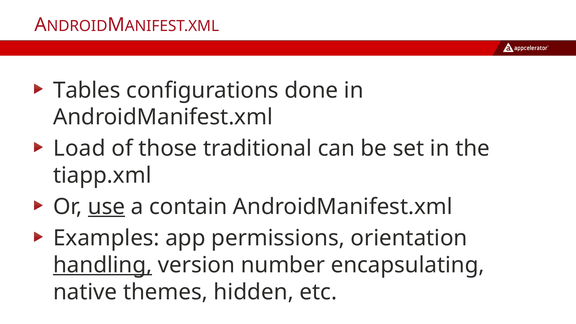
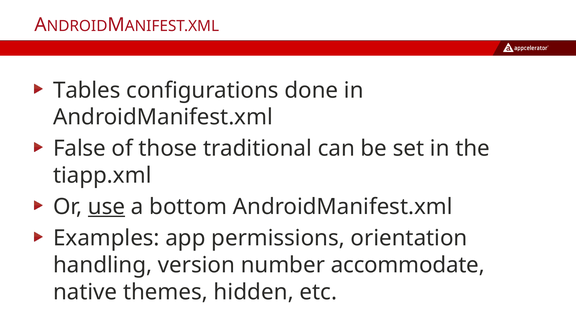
Load: Load -> False (80, 149)
contain: contain -> bottom (188, 207)
handling underline: present -> none (103, 265)
encapsulating: encapsulating -> accommodate (408, 265)
